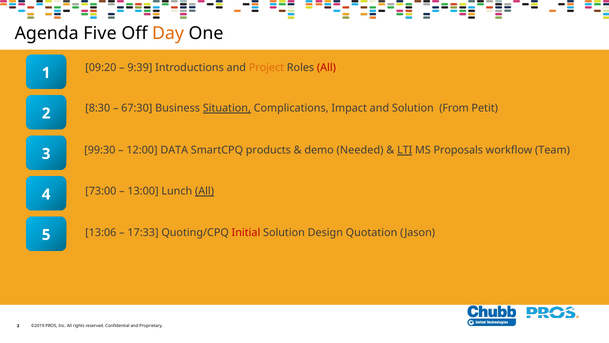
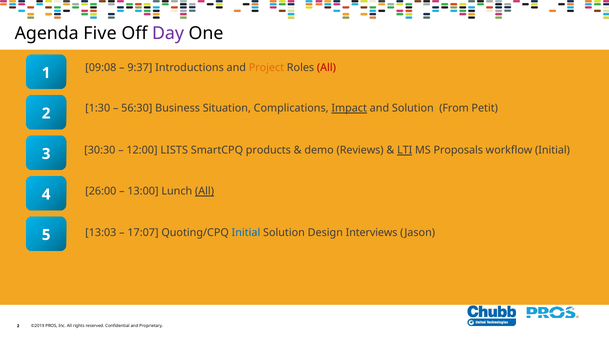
Day colour: orange -> purple (168, 33)
09:20: 09:20 -> 09:08 (101, 68)
9:39: 9:39 -> 9:37 (140, 68)
8:30: 8:30 -> 1:30 (98, 108)
67:30: 67:30 -> 56:30 (137, 108)
Situation underline: present -> none (227, 108)
Impact underline: none -> present (349, 108)
99:30: 99:30 -> 30:30 (100, 150)
DATA: DATA -> LISTS (174, 150)
Needed: Needed -> Reviews (360, 150)
workflow Team: Team -> Initial (553, 150)
73:00: 73:00 -> 26:00 (101, 191)
13:06: 13:06 -> 13:03 (101, 232)
17:33: 17:33 -> 17:07 (143, 232)
Initial colour: red -> blue (246, 232)
Quotation: Quotation -> Interviews (372, 232)
